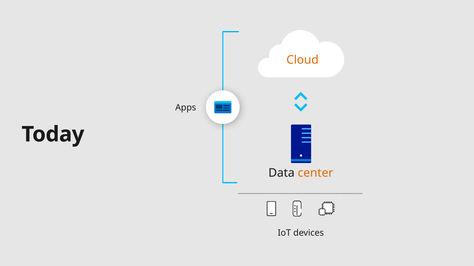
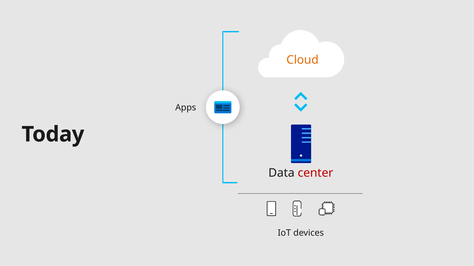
center colour: orange -> red (315, 173)
